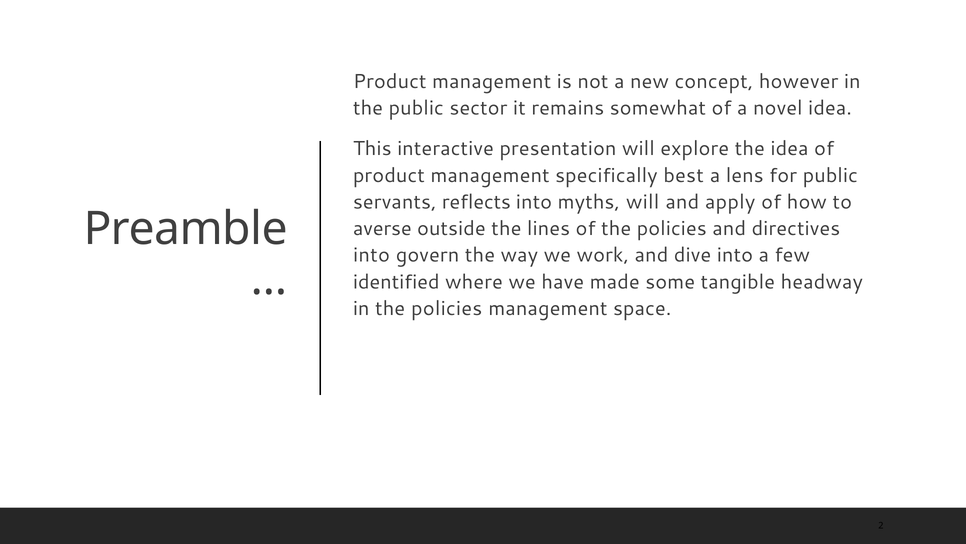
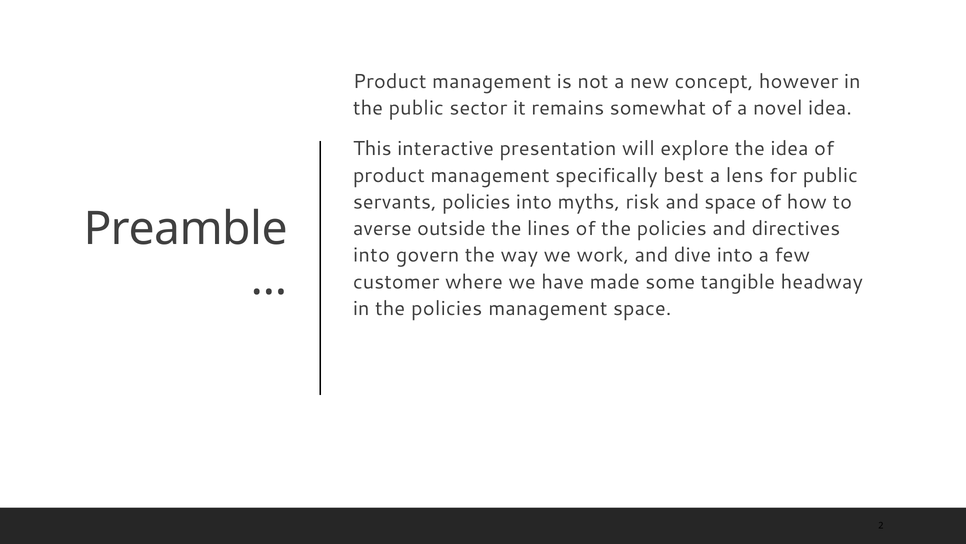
servants reflects: reflects -> policies (476, 202)
myths will: will -> risk (643, 202)
and apply: apply -> space (730, 202)
identified: identified -> customer (396, 282)
